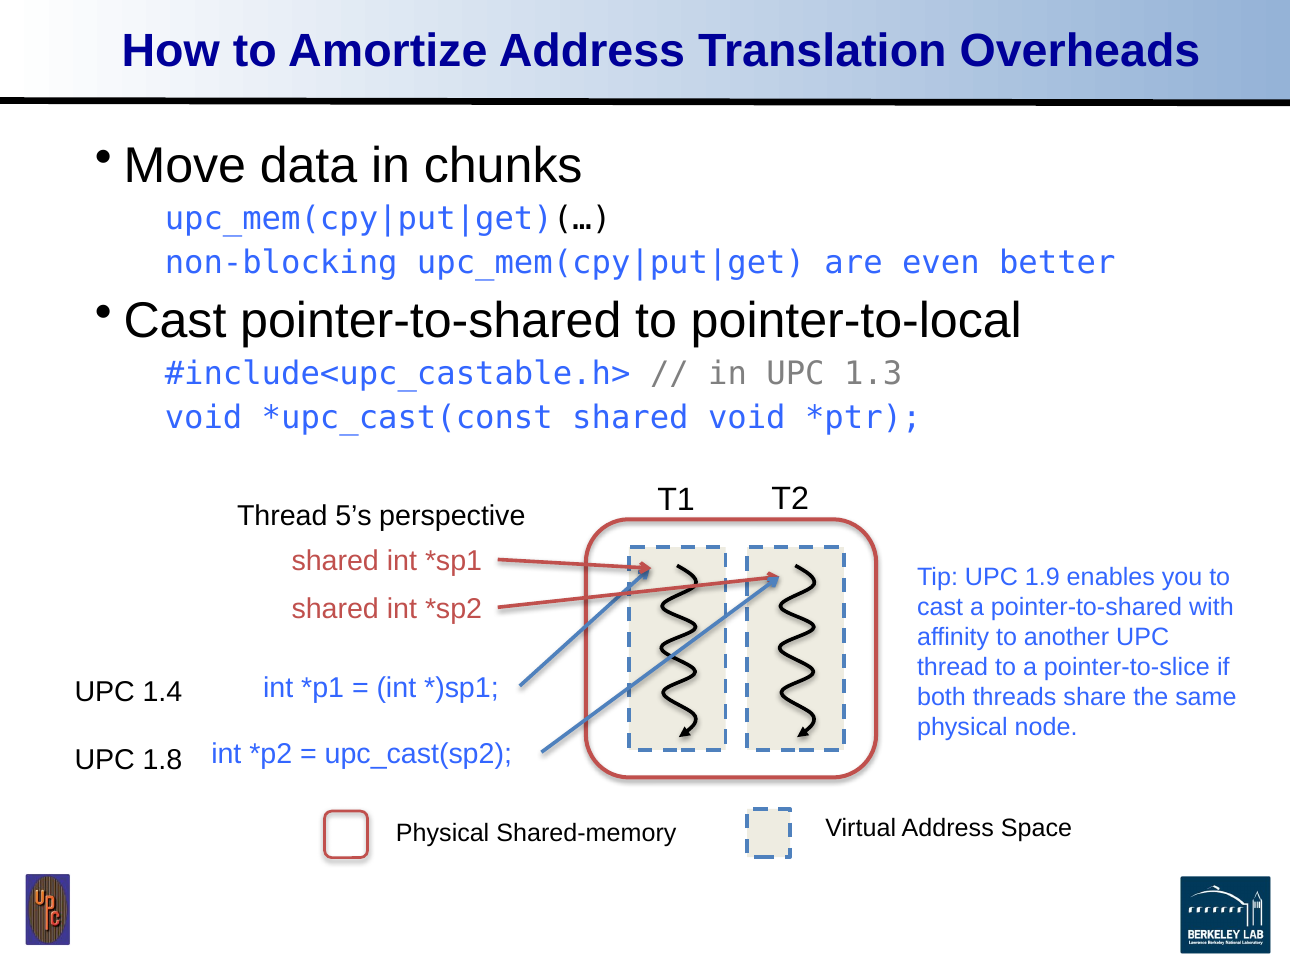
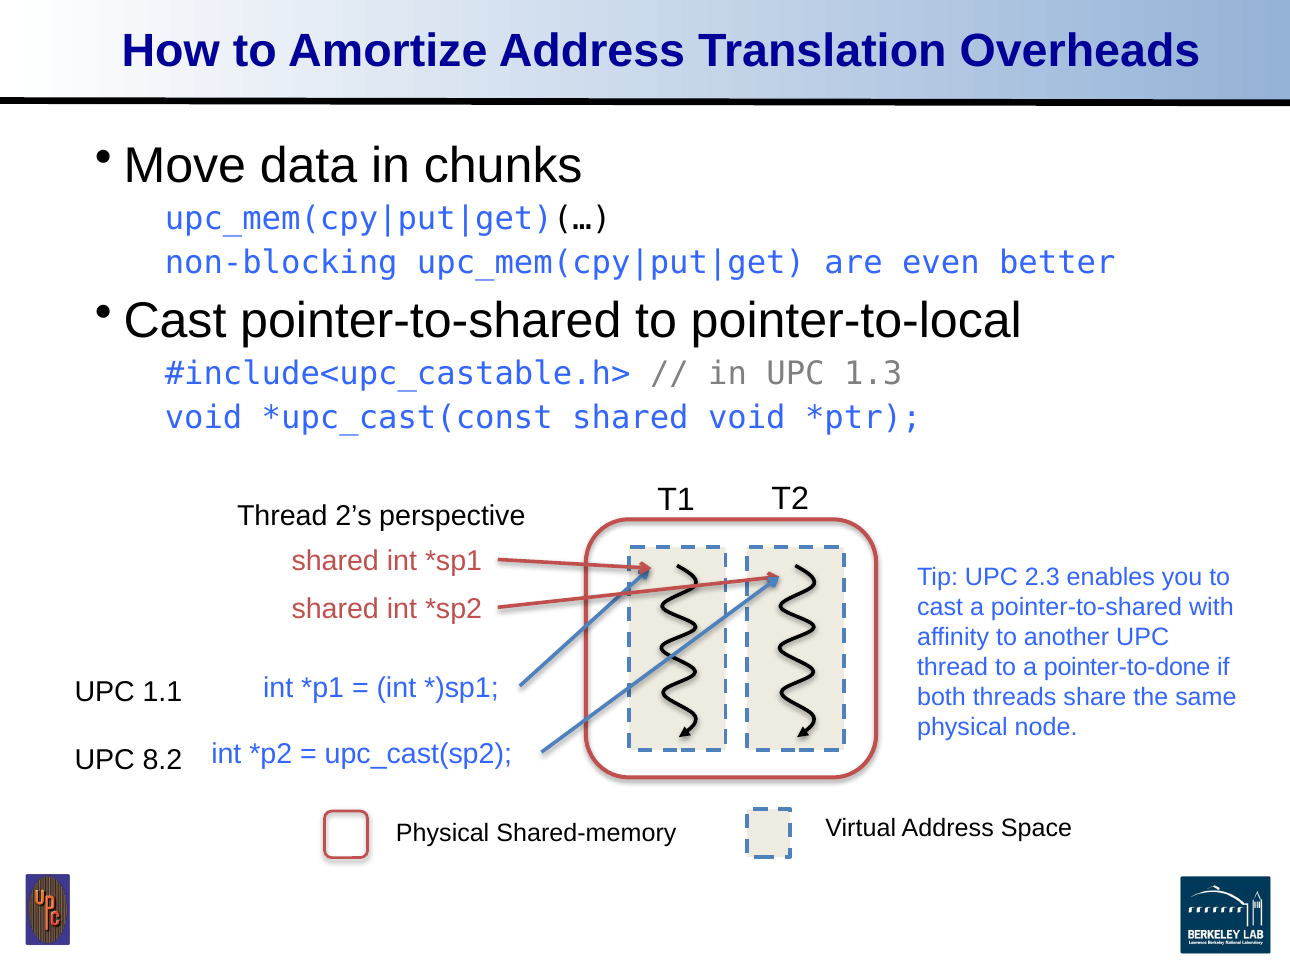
5’s: 5’s -> 2’s (354, 516)
1.9: 1.9 -> 2.3 (1042, 576)
pointer-to-slice: pointer-to-slice -> pointer-to-done (1127, 667)
1.4: 1.4 -> 1.1 (162, 692)
1.8: 1.8 -> 8.2 (162, 760)
